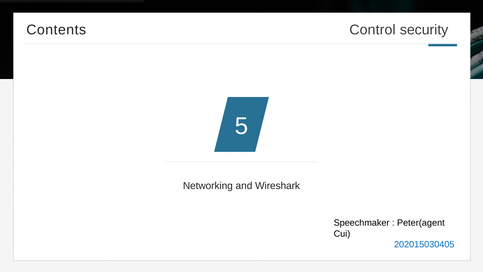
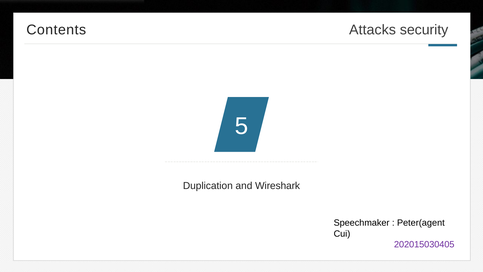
Control: Control -> Attacks (373, 30)
Networking: Networking -> Duplication (208, 185)
202015030405 colour: blue -> purple (424, 244)
